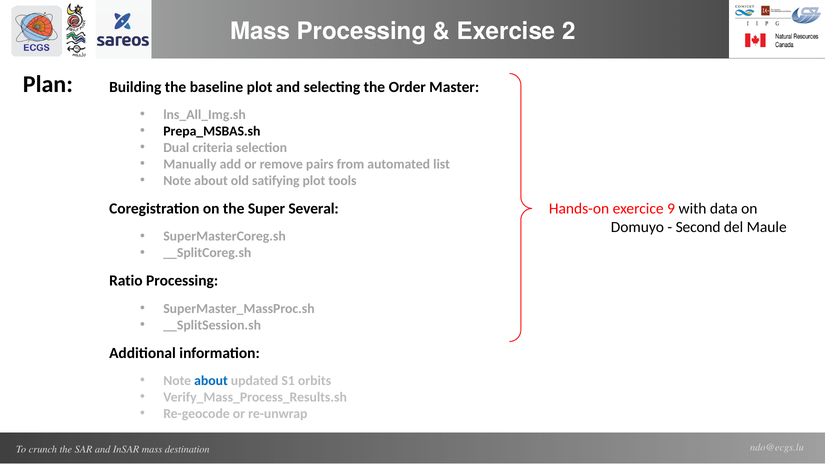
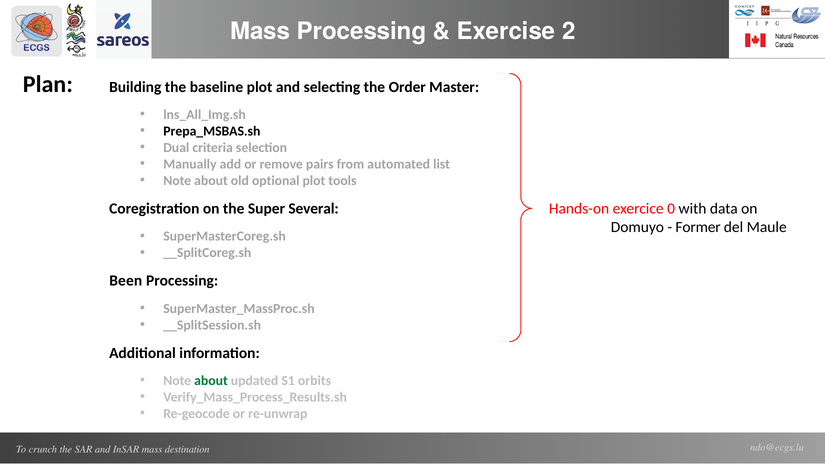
satifying: satifying -> optional (276, 181)
9: 9 -> 0 (671, 208)
Second: Second -> Former (698, 227)
Ratio: Ratio -> Been (126, 281)
about colour: blue -> green (211, 381)
